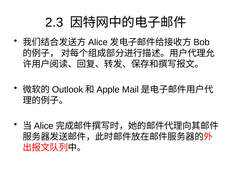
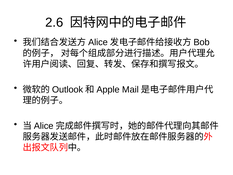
2.3: 2.3 -> 2.6 (54, 22)
